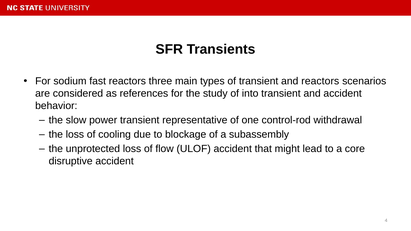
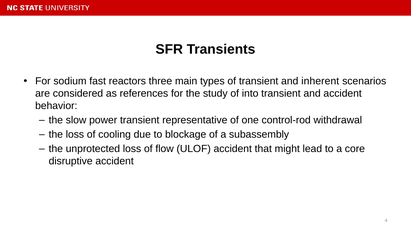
and reactors: reactors -> inherent (320, 81)
